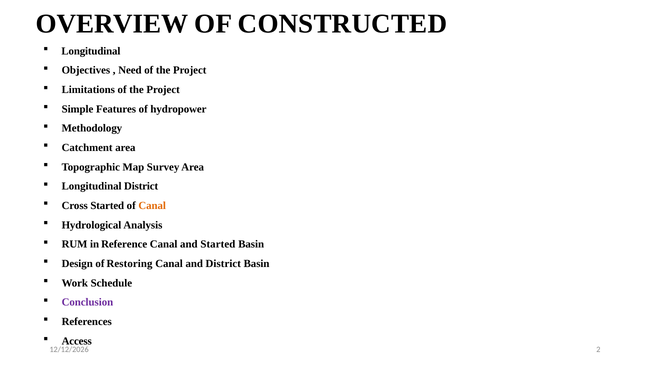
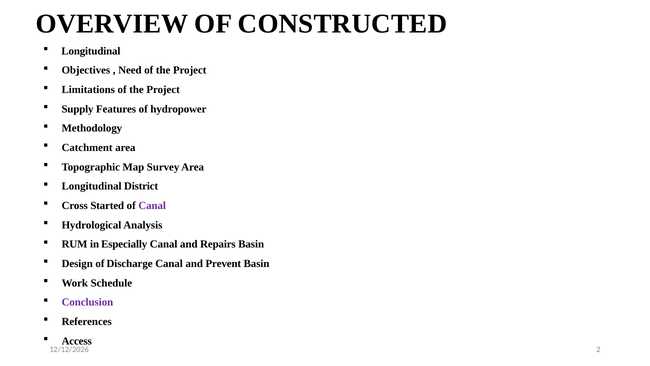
Simple: Simple -> Supply (78, 109)
Canal colour: orange -> purple (152, 205)
Reference: Reference -> Especially (124, 244)
and Started: Started -> Repairs (218, 244)
Restoring: Restoring -> Discharge (130, 263)
and District: District -> Prevent (223, 263)
